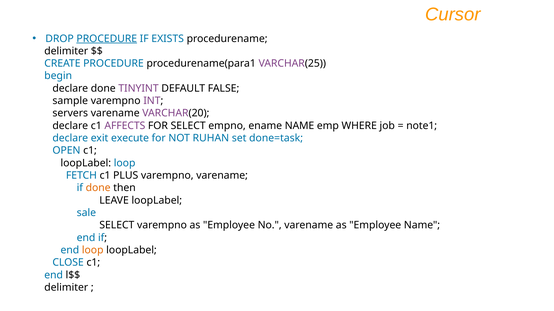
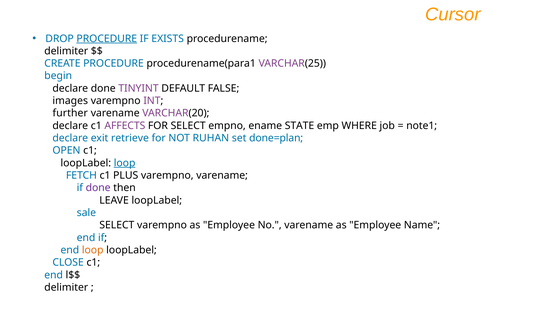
sample: sample -> images (70, 101)
servers: servers -> further (70, 113)
ename NAME: NAME -> STATE (300, 126)
execute: execute -> retrieve (130, 138)
done=task: done=task -> done=plan (276, 138)
loop underline: none -> present (125, 163)
done colour: orange -> purple (98, 188)
